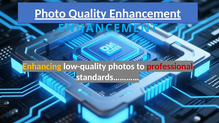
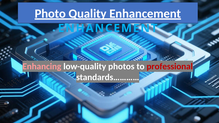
Enhancing colour: yellow -> pink (42, 66)
